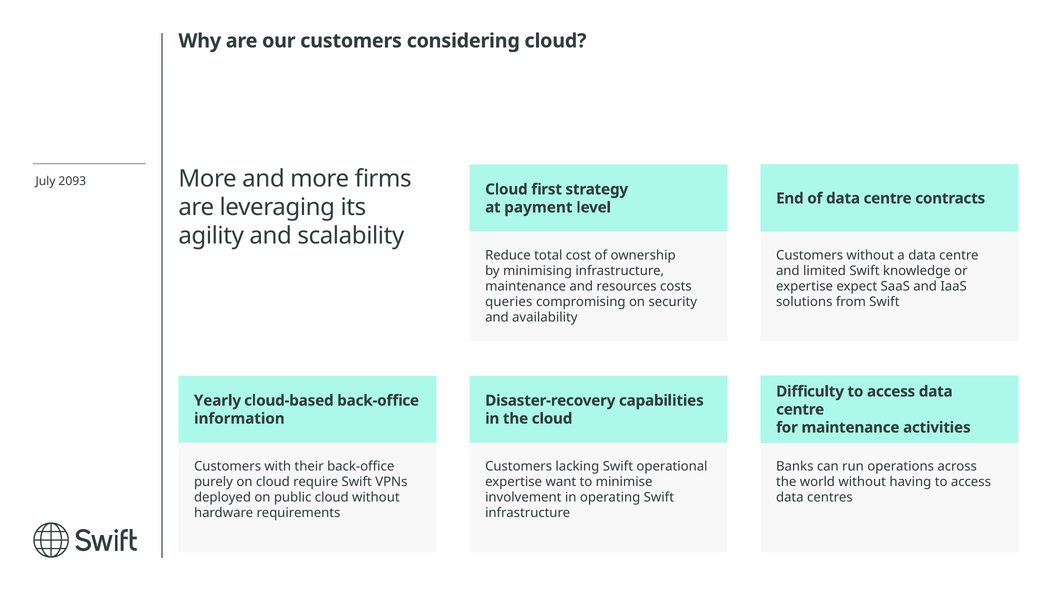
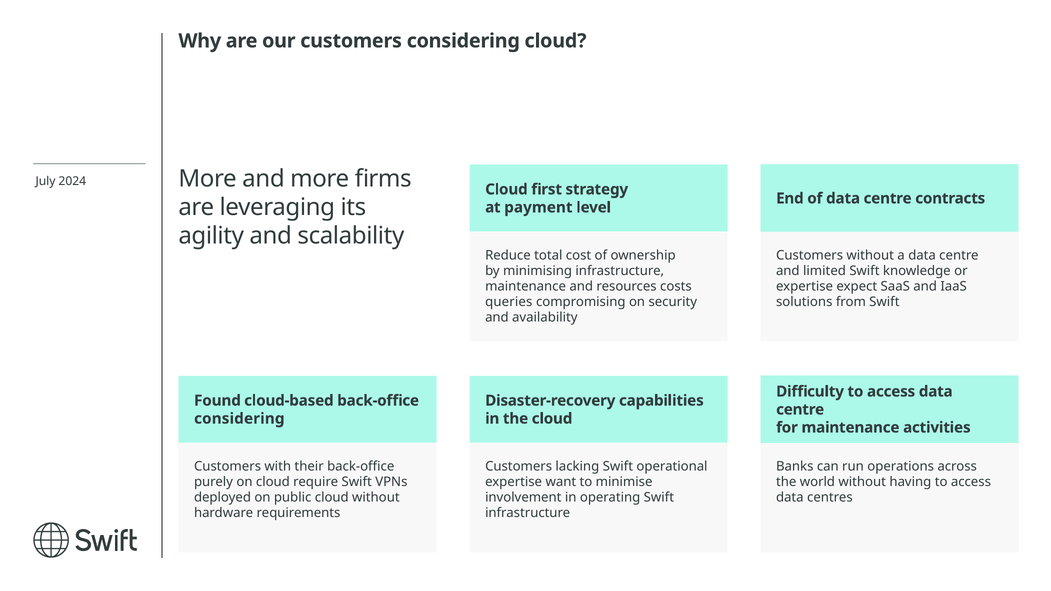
2093: 2093 -> 2024 (72, 181)
Yearly: Yearly -> Found (217, 401)
information: information -> considering (239, 419)
